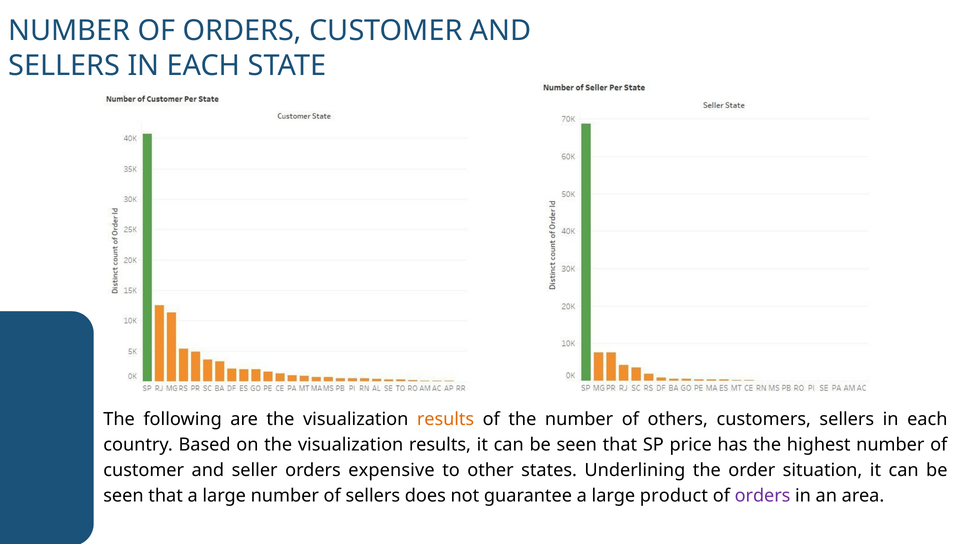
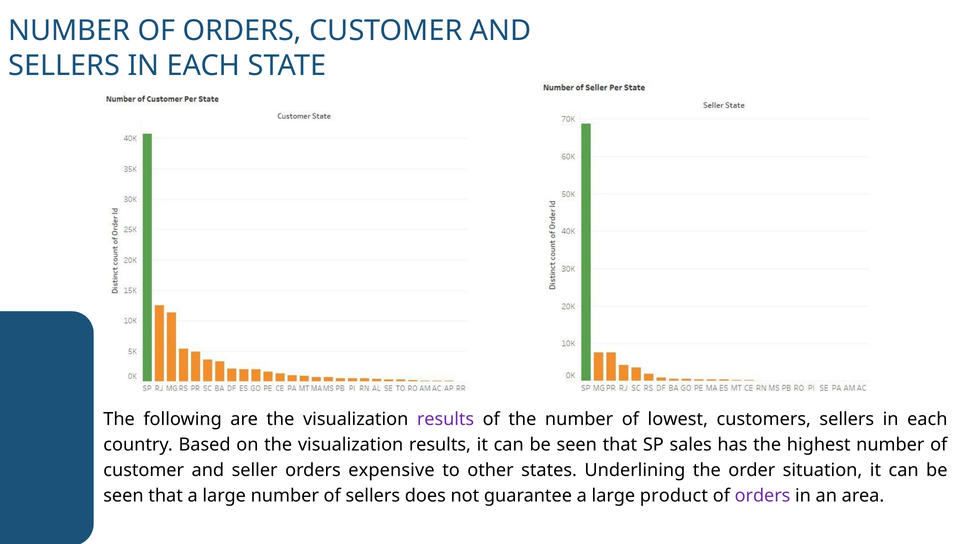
results colour: orange -> purple (446, 419)
others: others -> lowest (678, 419)
price: price -> sales (691, 445)
